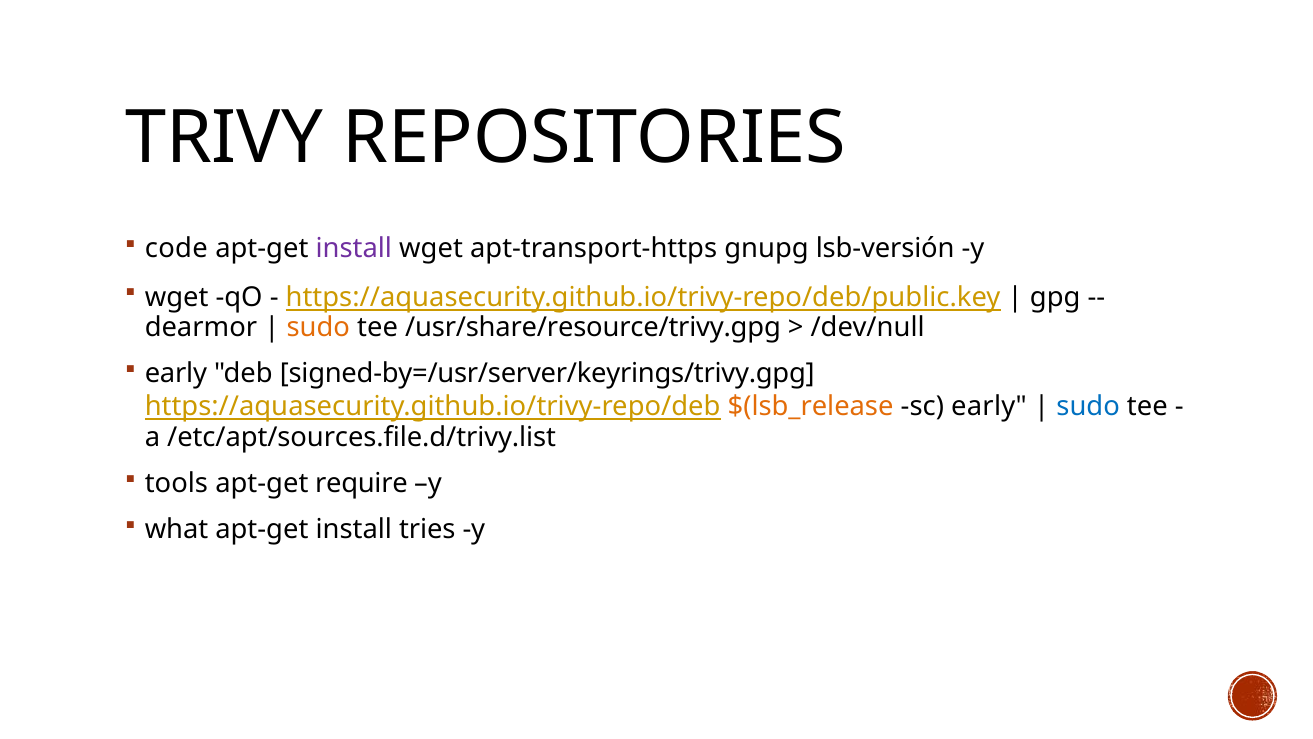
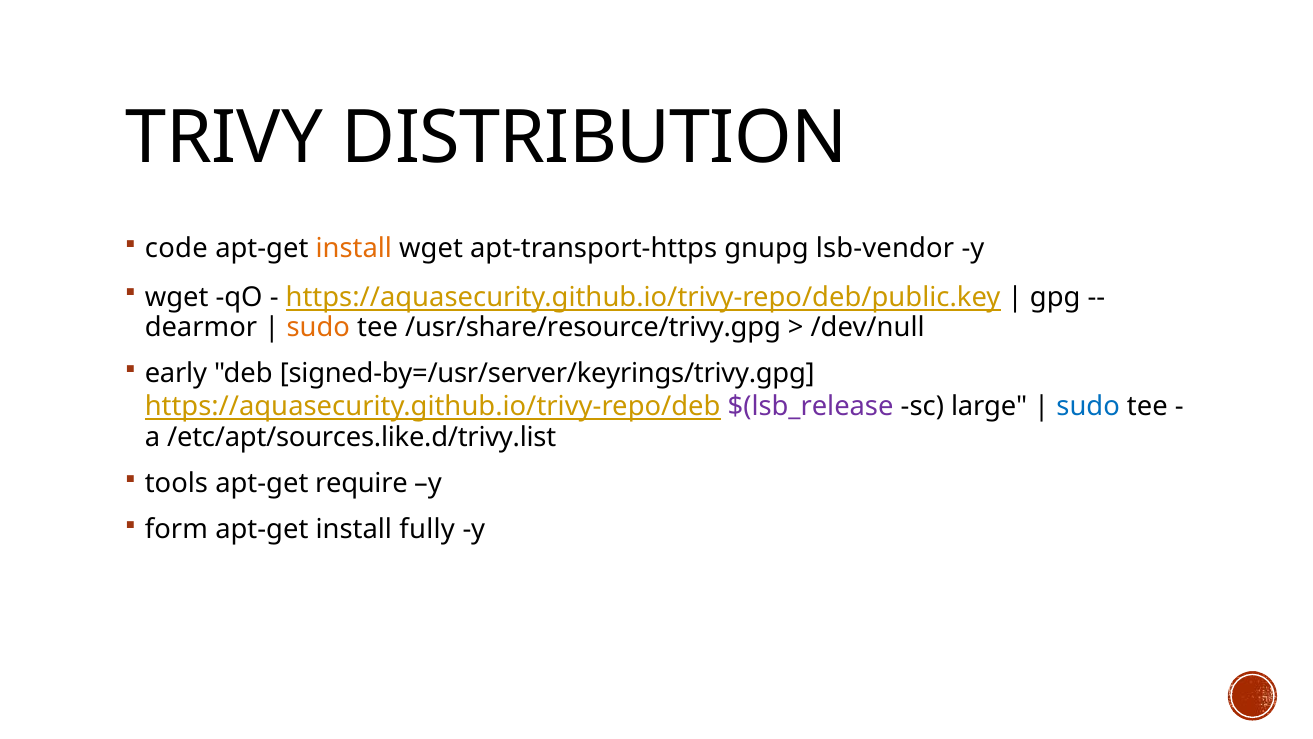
REPOSITORIES: REPOSITORIES -> DISTRIBUTION (595, 138)
install colour: purple -> orange (354, 248)
lsb-versión: lsb-versión -> lsb-vendor (885, 248)
$(lsb_release colour: orange -> purple (811, 406)
sc early: early -> large (989, 406)
/etc/apt/sources.file.d/trivy.list: /etc/apt/sources.file.d/trivy.list -> /etc/apt/sources.like.d/trivy.list (362, 437)
what: what -> form (176, 529)
tries: tries -> fully (427, 529)
